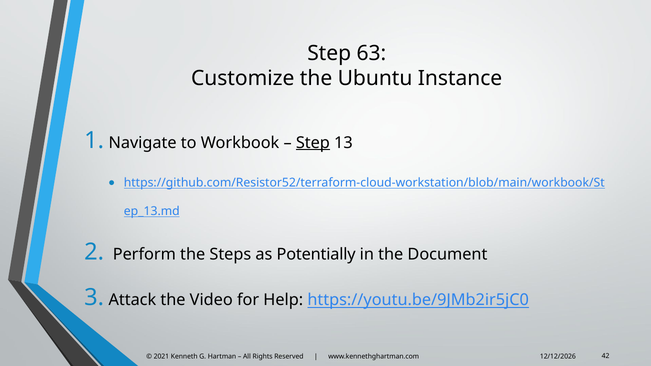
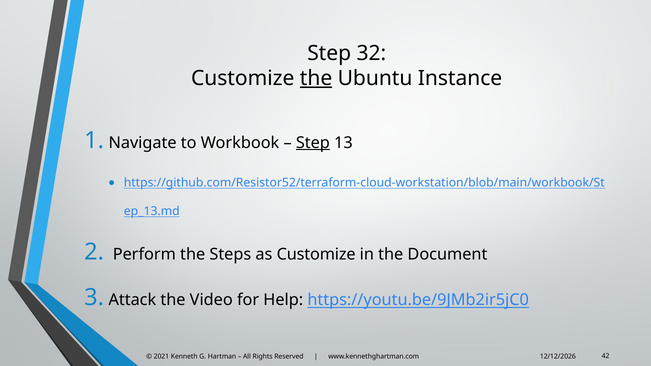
63: 63 -> 32 (371, 53)
the underline: none -> present (316, 78)
as Potentially: Potentially -> Customize (316, 254)
